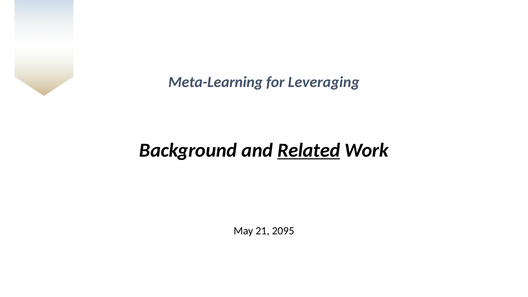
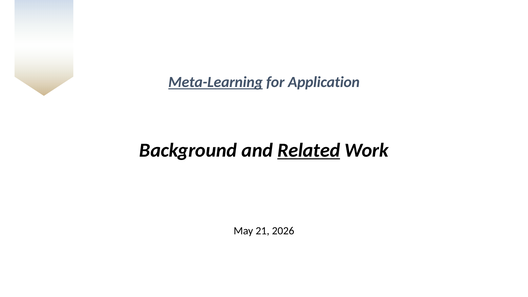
Meta-Learning underline: none -> present (216, 82)
Leveraging: Leveraging -> Application (324, 82)
2095: 2095 -> 2026 (283, 231)
